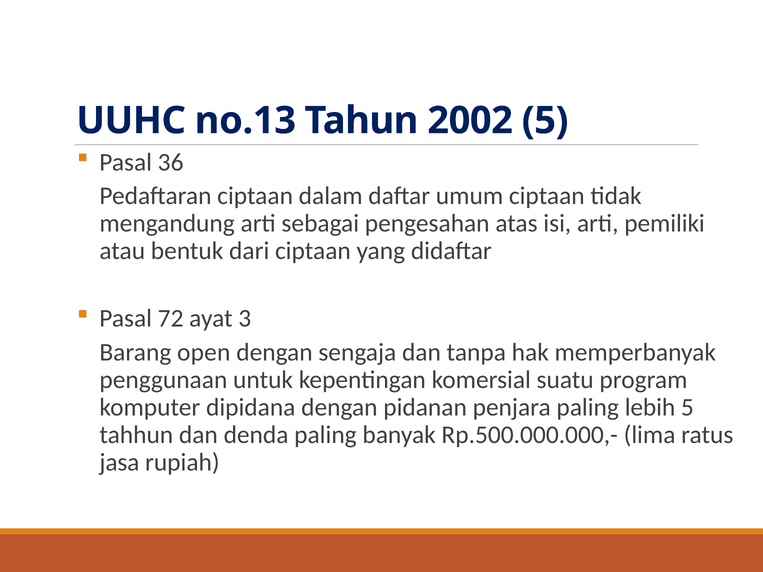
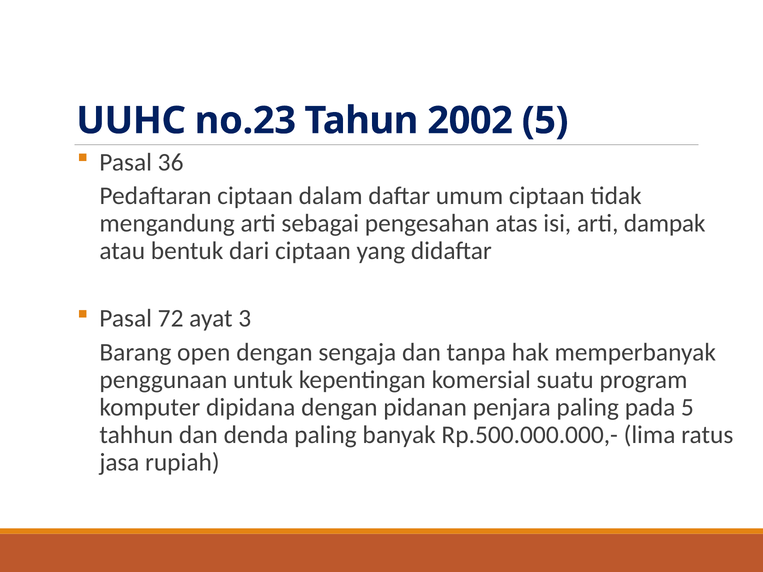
no.13: no.13 -> no.23 (245, 121)
pemiliki: pemiliki -> dampak (665, 224)
lebih: lebih -> pada (650, 407)
